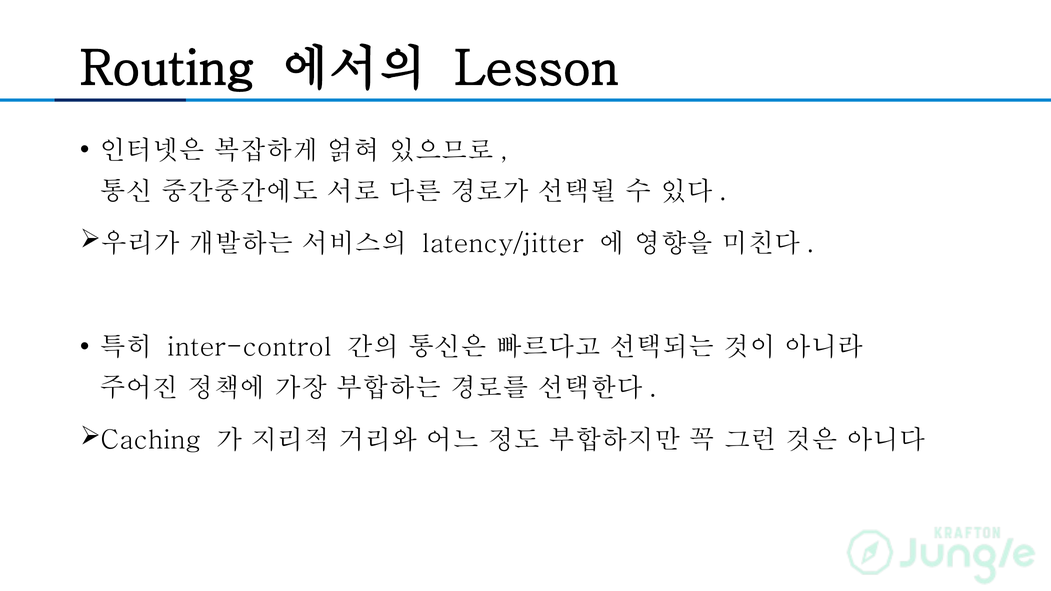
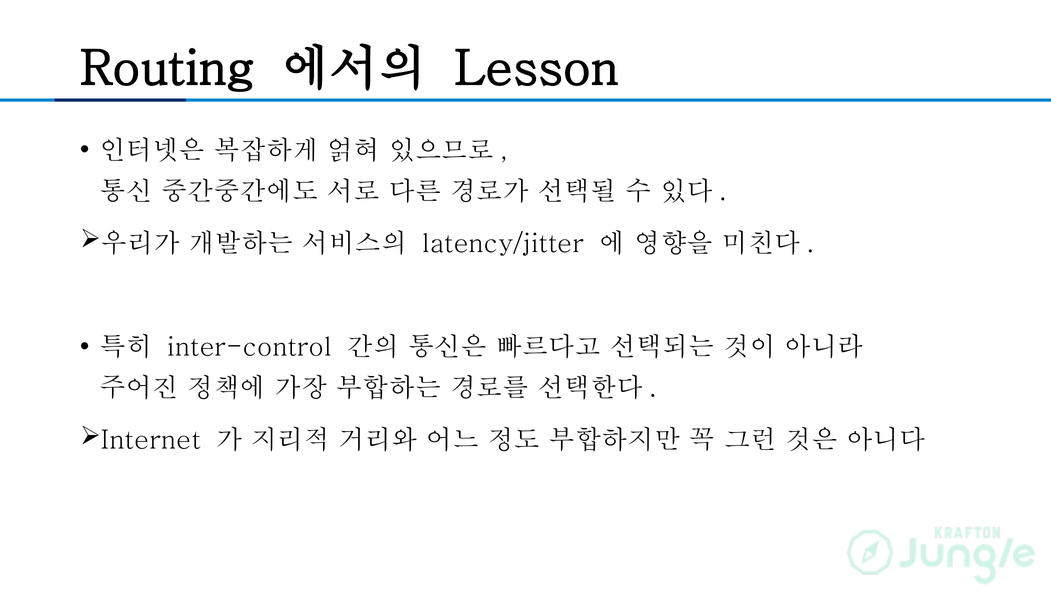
Caching: Caching -> Internet (151, 440)
